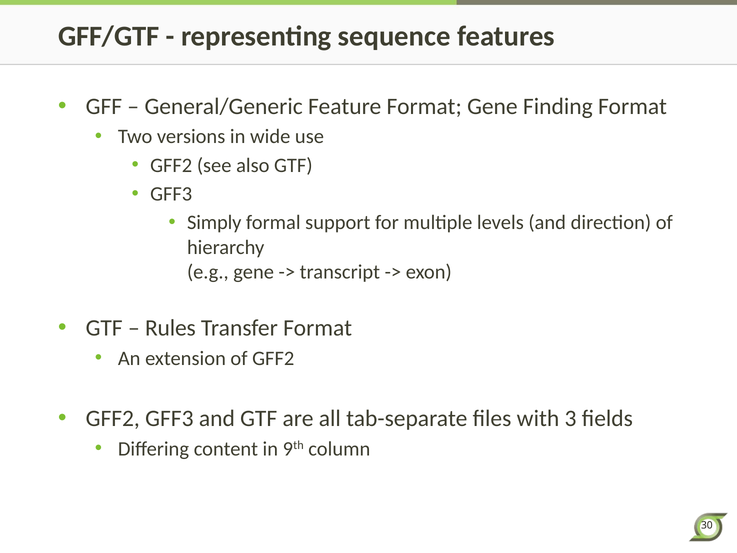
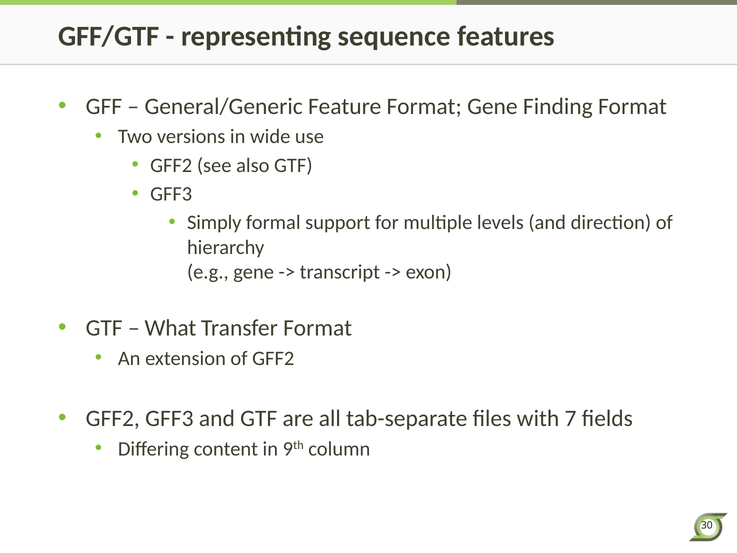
Rules: Rules -> What (170, 328)
3: 3 -> 7 (570, 418)
